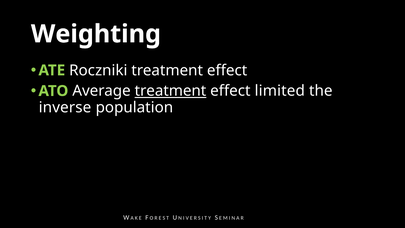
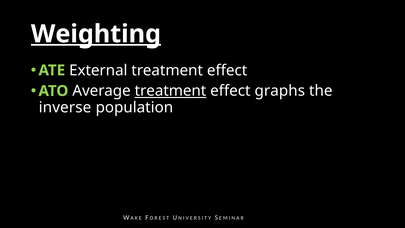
Weighting underline: none -> present (96, 34)
Roczniki: Roczniki -> External (98, 70)
limited: limited -> graphs (280, 91)
